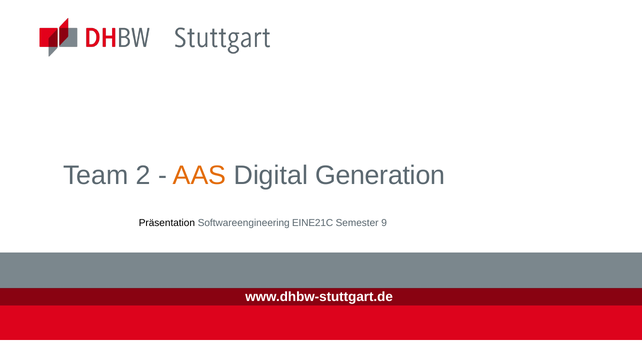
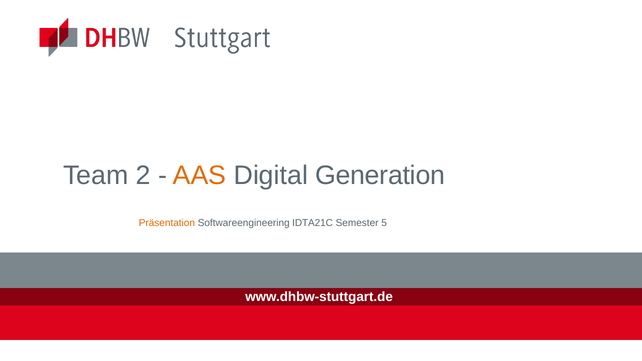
Präsentation colour: black -> orange (167, 223)
EINE21C: EINE21C -> IDTA21C (313, 223)
9: 9 -> 5 (384, 223)
